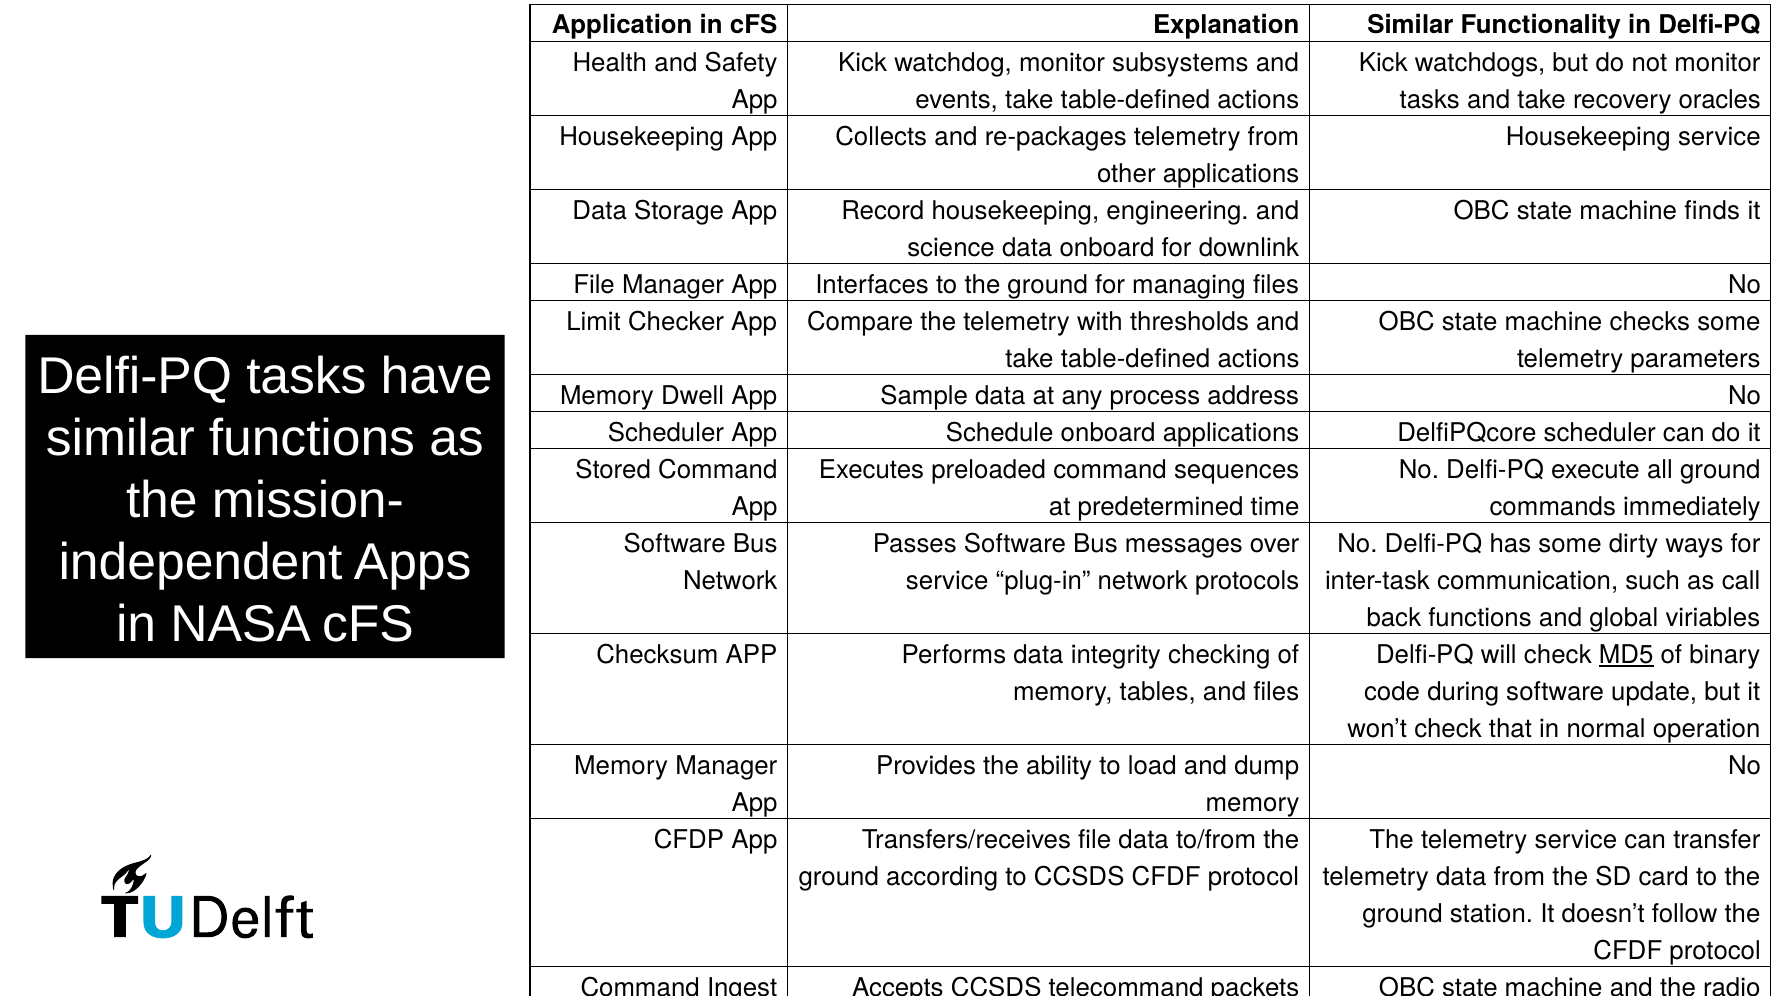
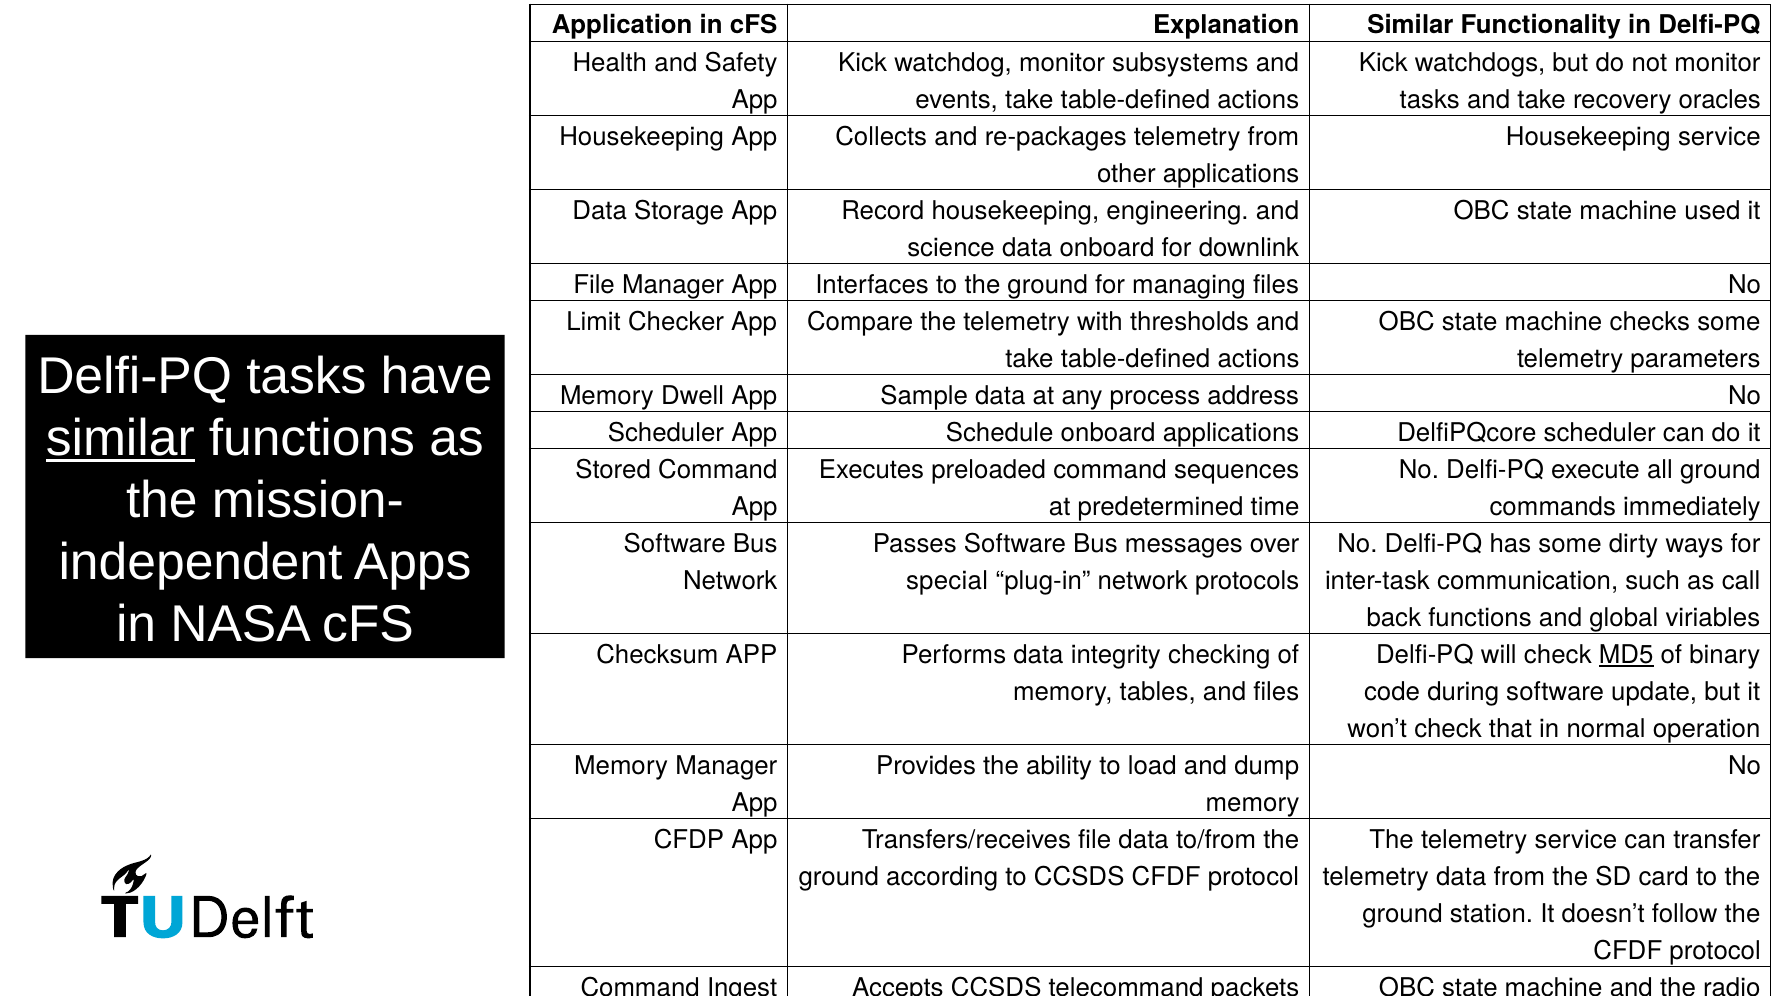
finds: finds -> used (1712, 211)
similar underline: none -> present (120, 438)
service: service -> special (947, 581)
